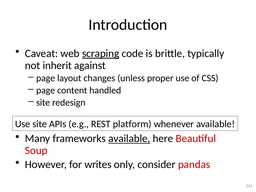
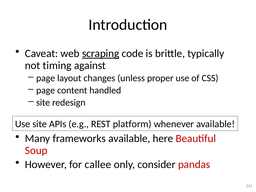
inherit: inherit -> timing (57, 65)
available underline: present -> none (129, 139)
writes: writes -> callee (98, 164)
